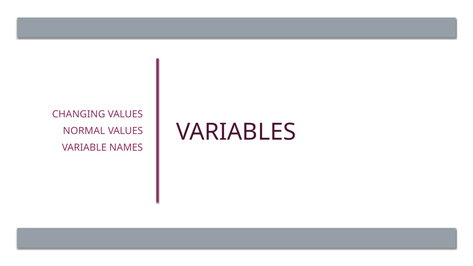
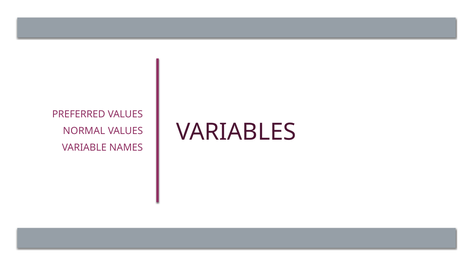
CHANGING: CHANGING -> PREFERRED (79, 114)
